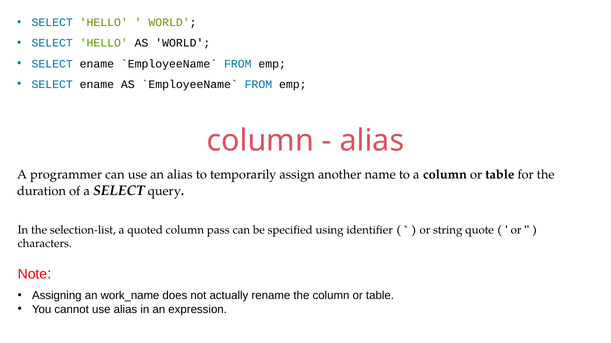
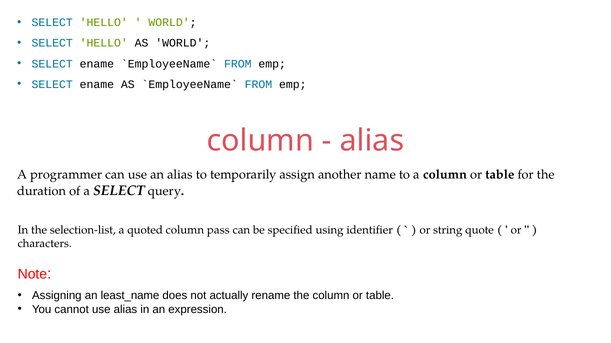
work_name: work_name -> least_name (130, 296)
